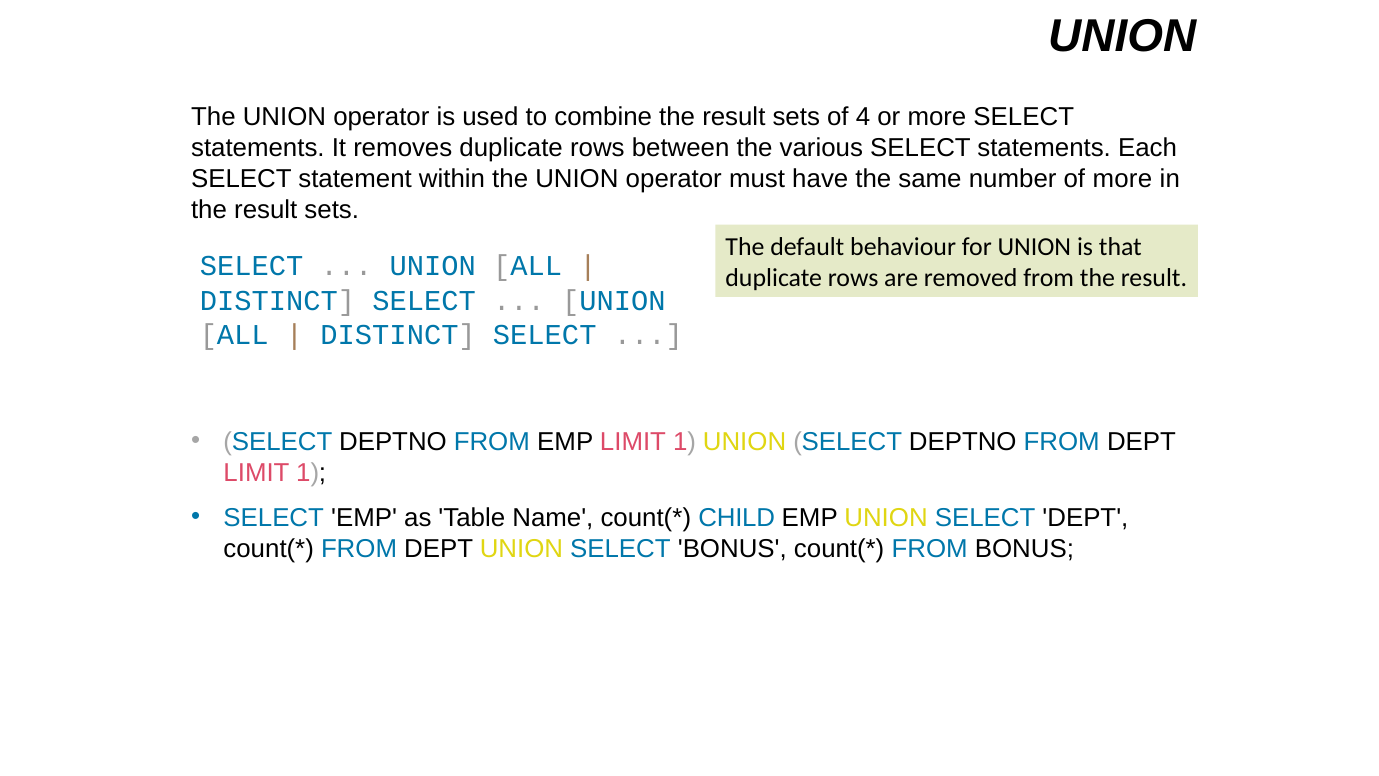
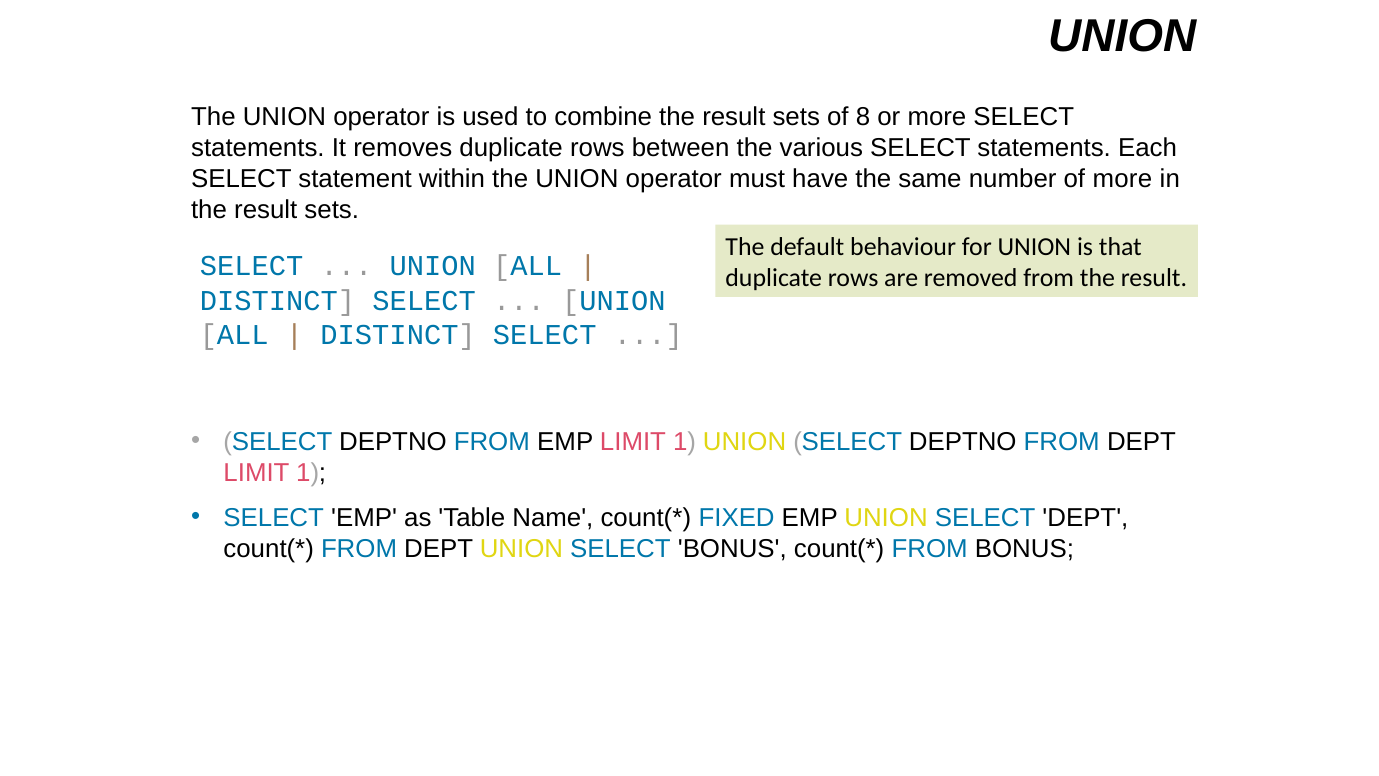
4: 4 -> 8 (863, 117)
CHILD: CHILD -> FIXED (737, 517)
